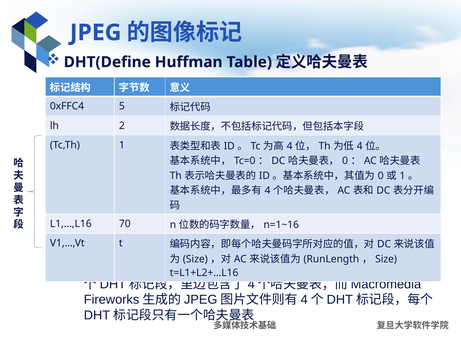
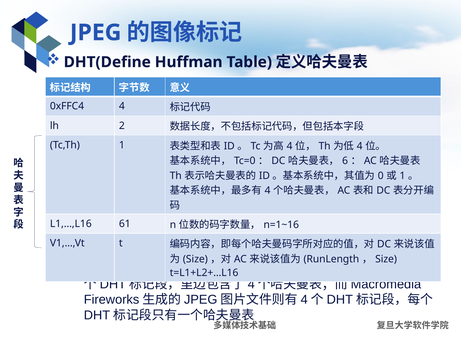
0xFFC4 5: 5 -> 4 (122, 106)
0: 0 -> 6 (345, 161)
70: 70 -> 61 (125, 224)
